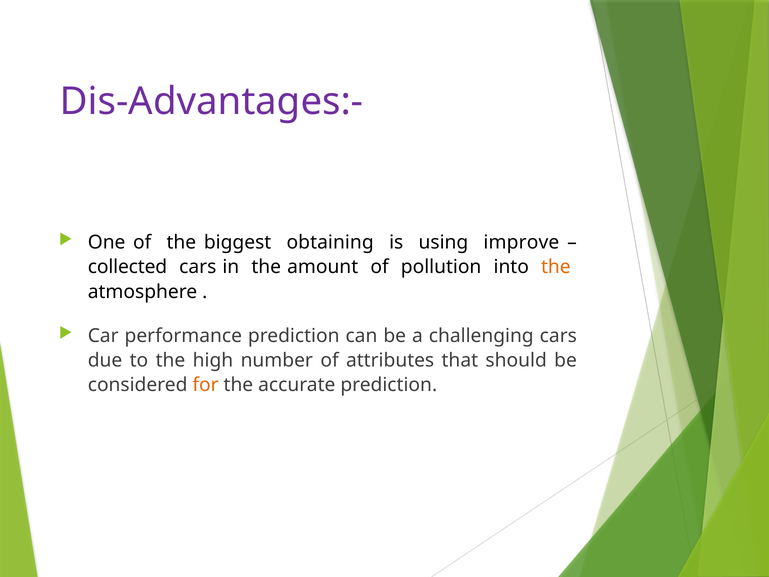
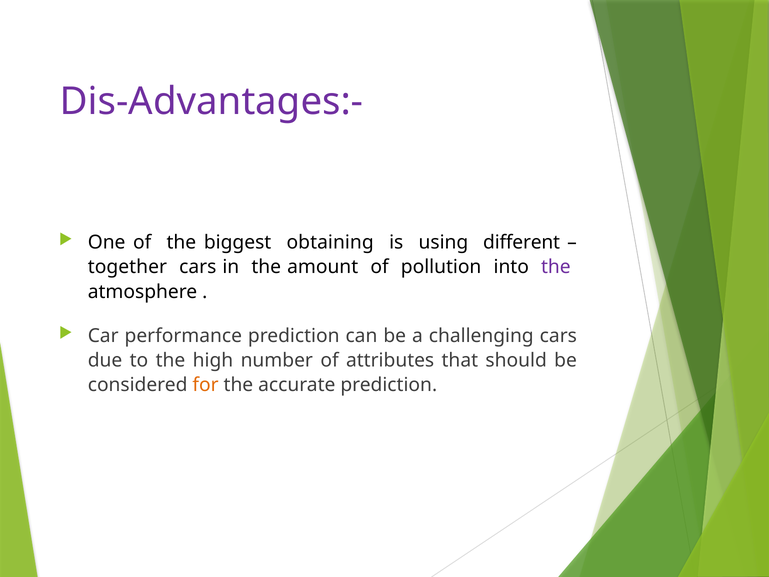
improve: improve -> different (522, 242)
collected: collected -> together (127, 267)
the colour: orange -> purple (556, 267)
